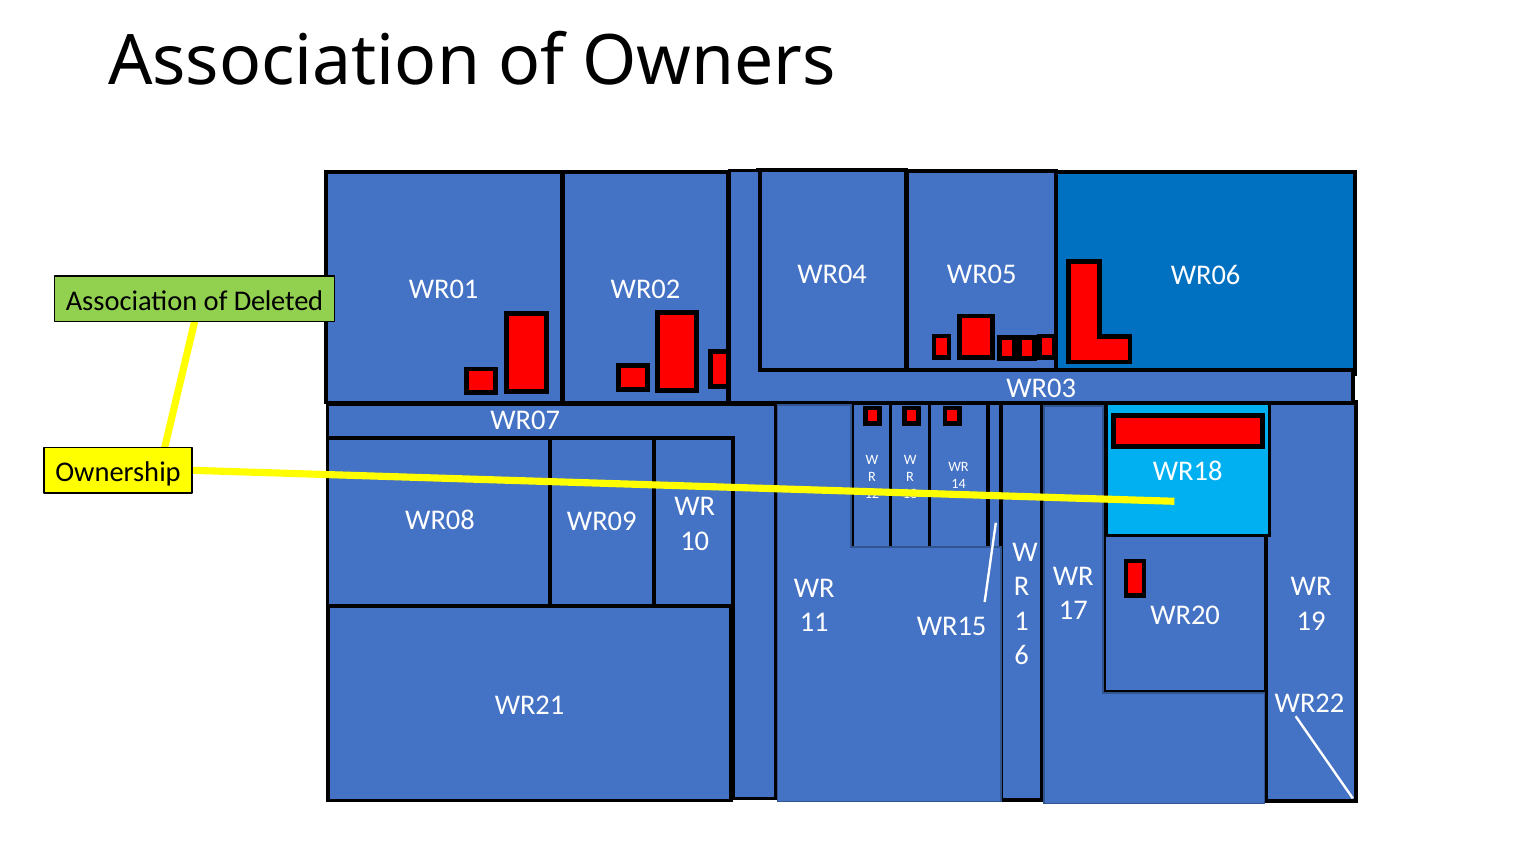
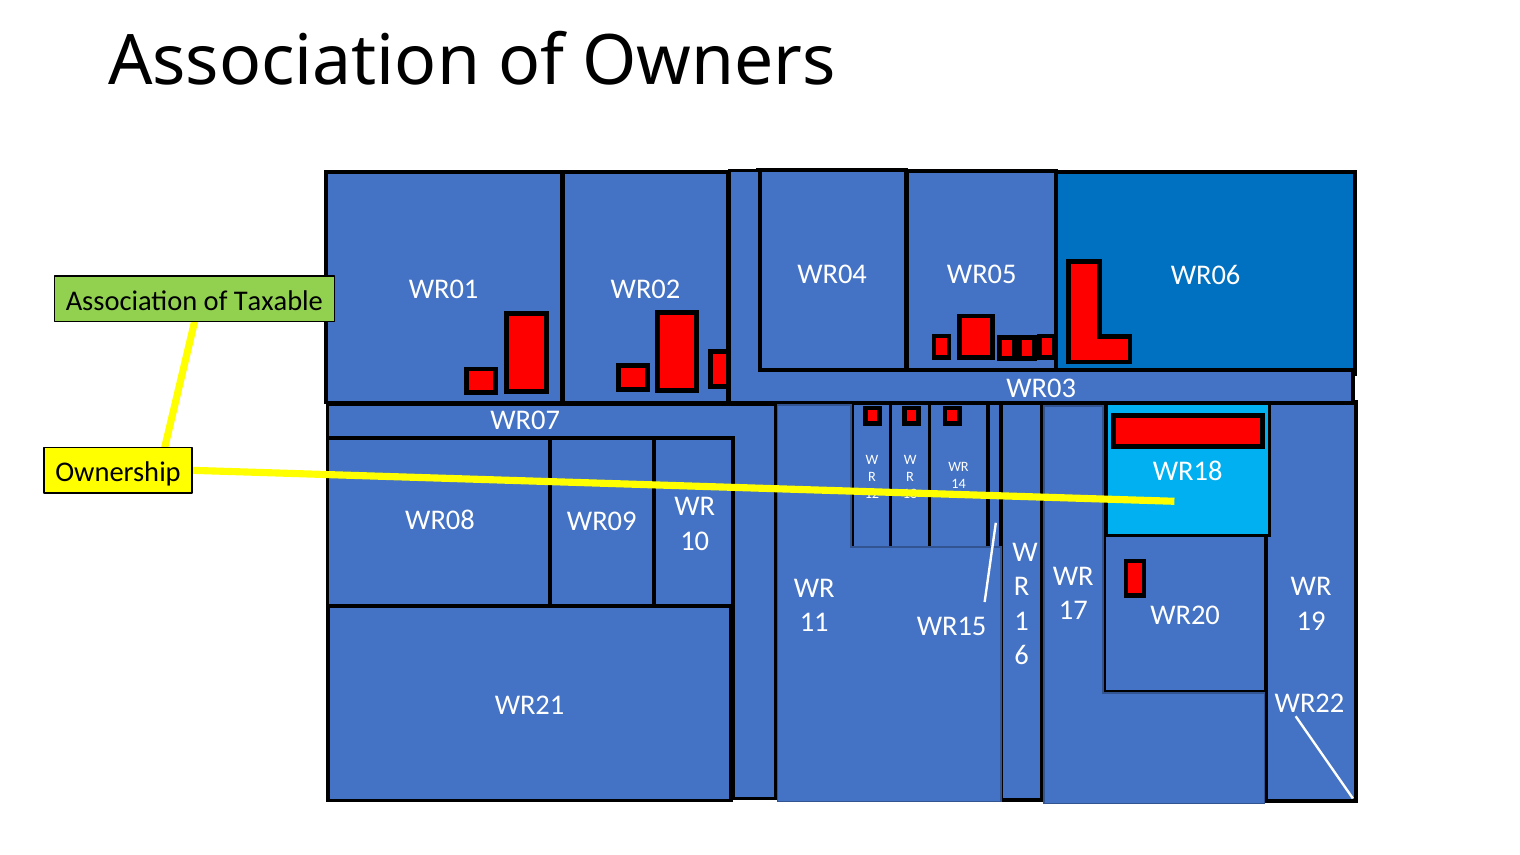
Deleted: Deleted -> Taxable (278, 301)
